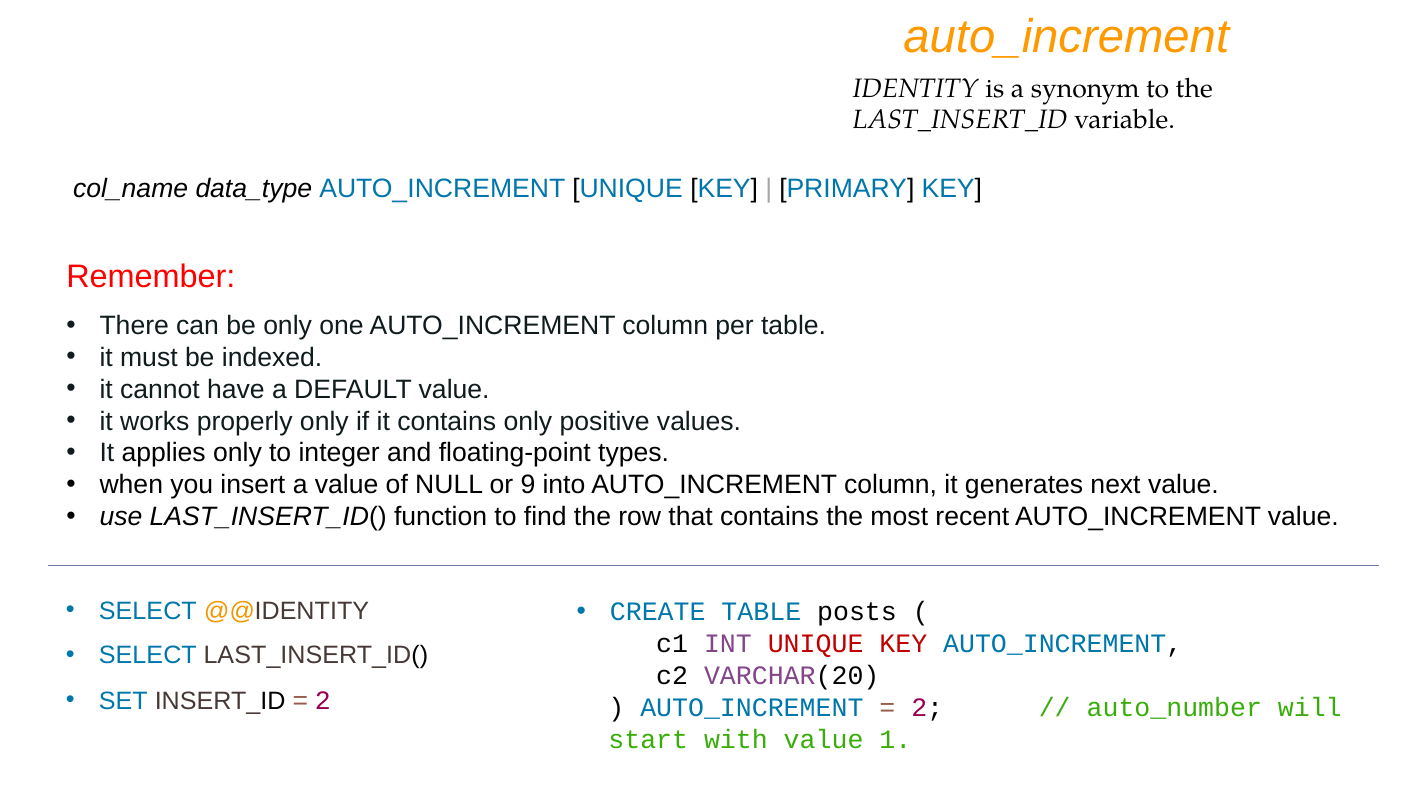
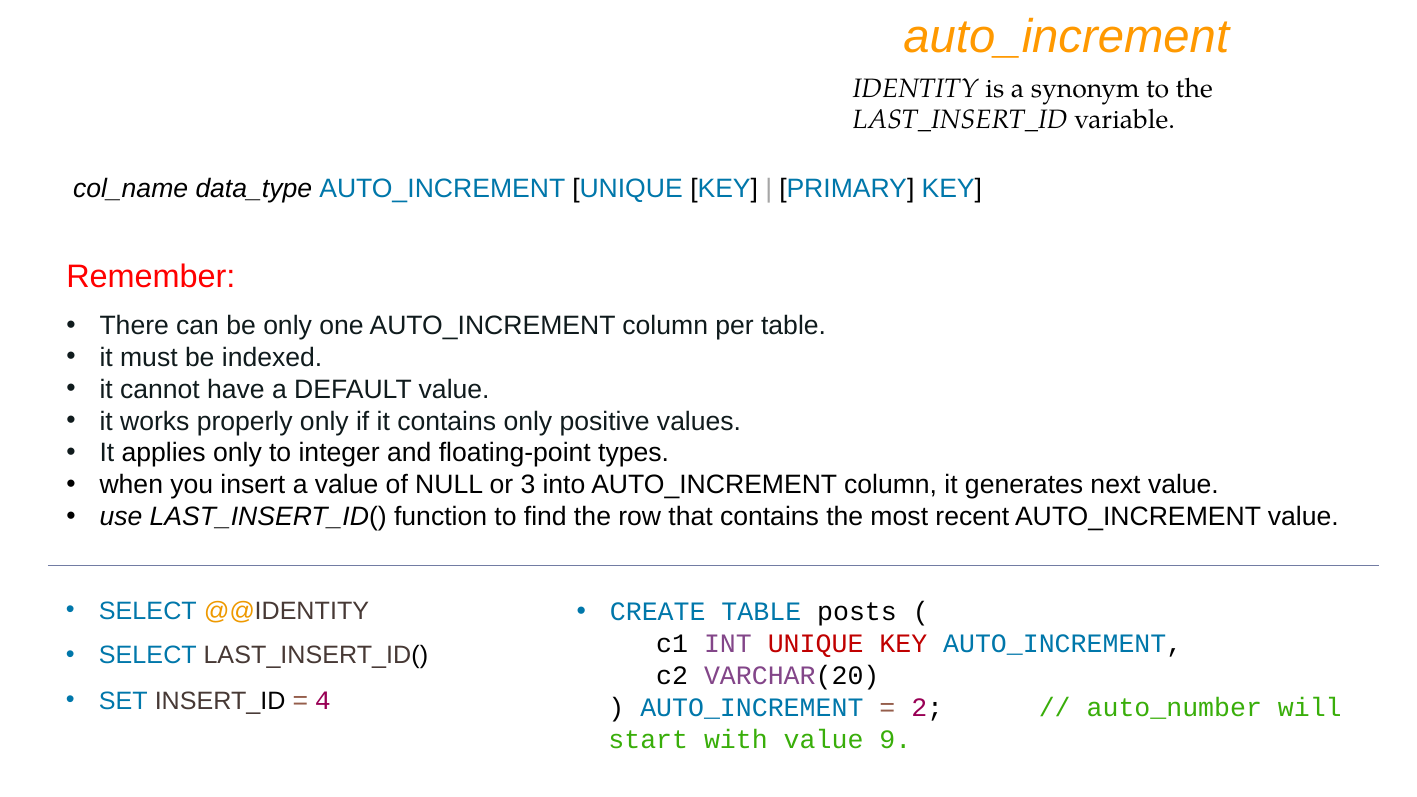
9: 9 -> 3 (528, 485)
2: 2 -> 4 (323, 700)
1: 1 -> 9 (895, 739)
